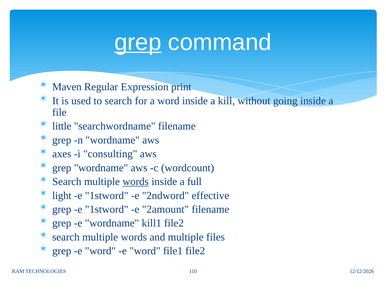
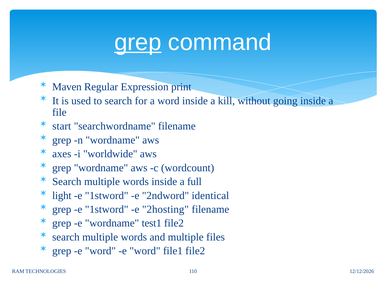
little: little -> start (62, 126)
consulting: consulting -> worldwide (110, 154)
words underline: present -> none (136, 182)
effective: effective -> identical (210, 196)
2amount: 2amount -> 2hosting (165, 210)
kill1: kill1 -> test1 (152, 224)
